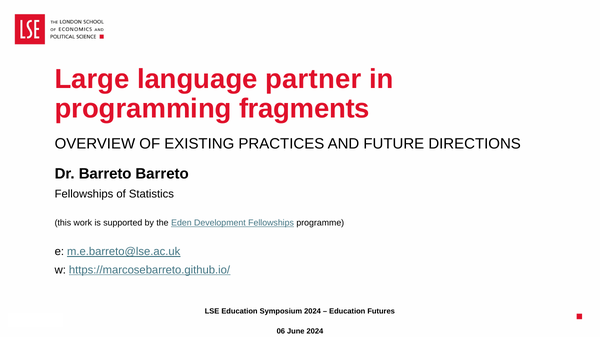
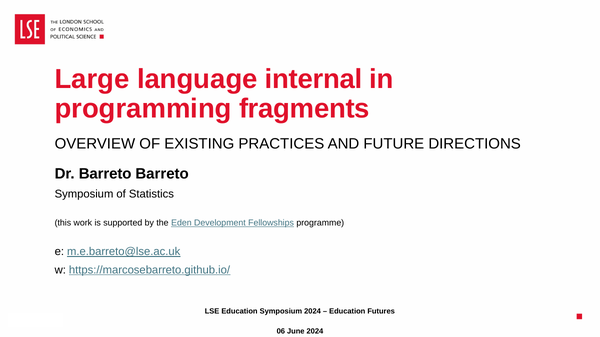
partner: partner -> internal (314, 79)
Fellowships: Fellowships -> Symposium (84, 195)
